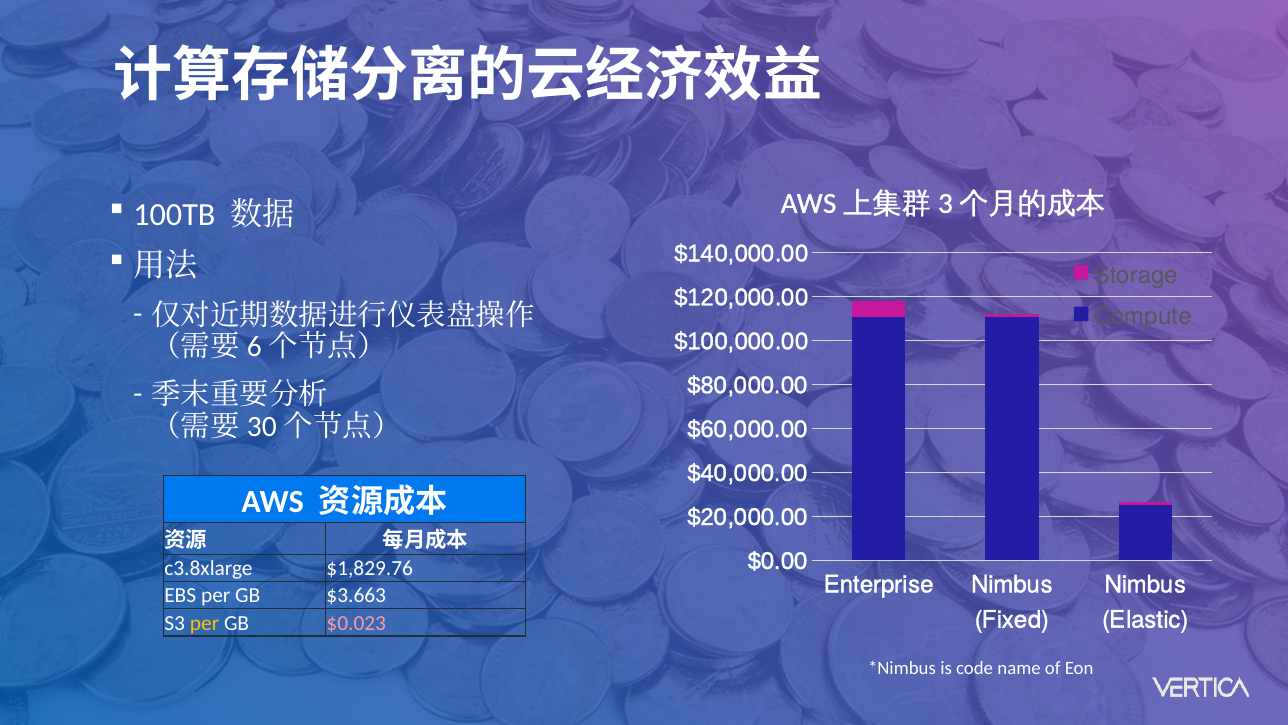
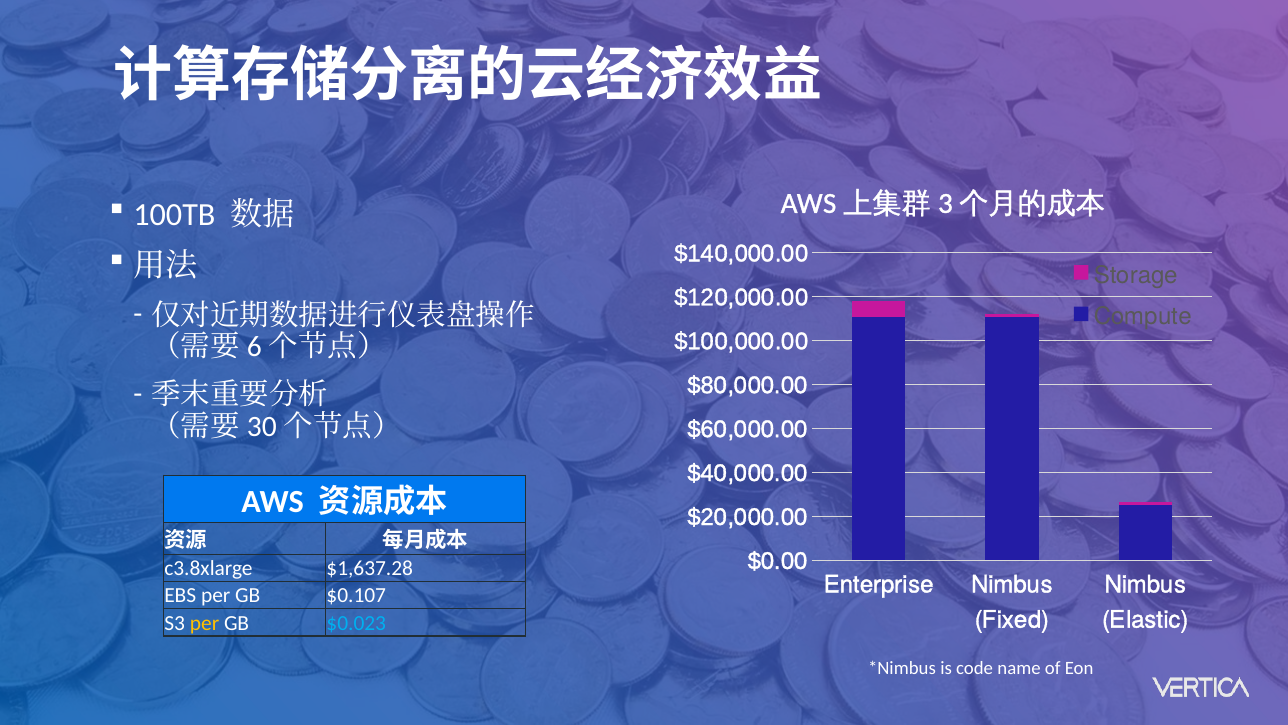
$1,829.76: $1,829.76 -> $1,637.28 (370, 568)
$3.663: $3.663 -> $0.107 (356, 595)
$0.023 colour: pink -> light blue (356, 623)
